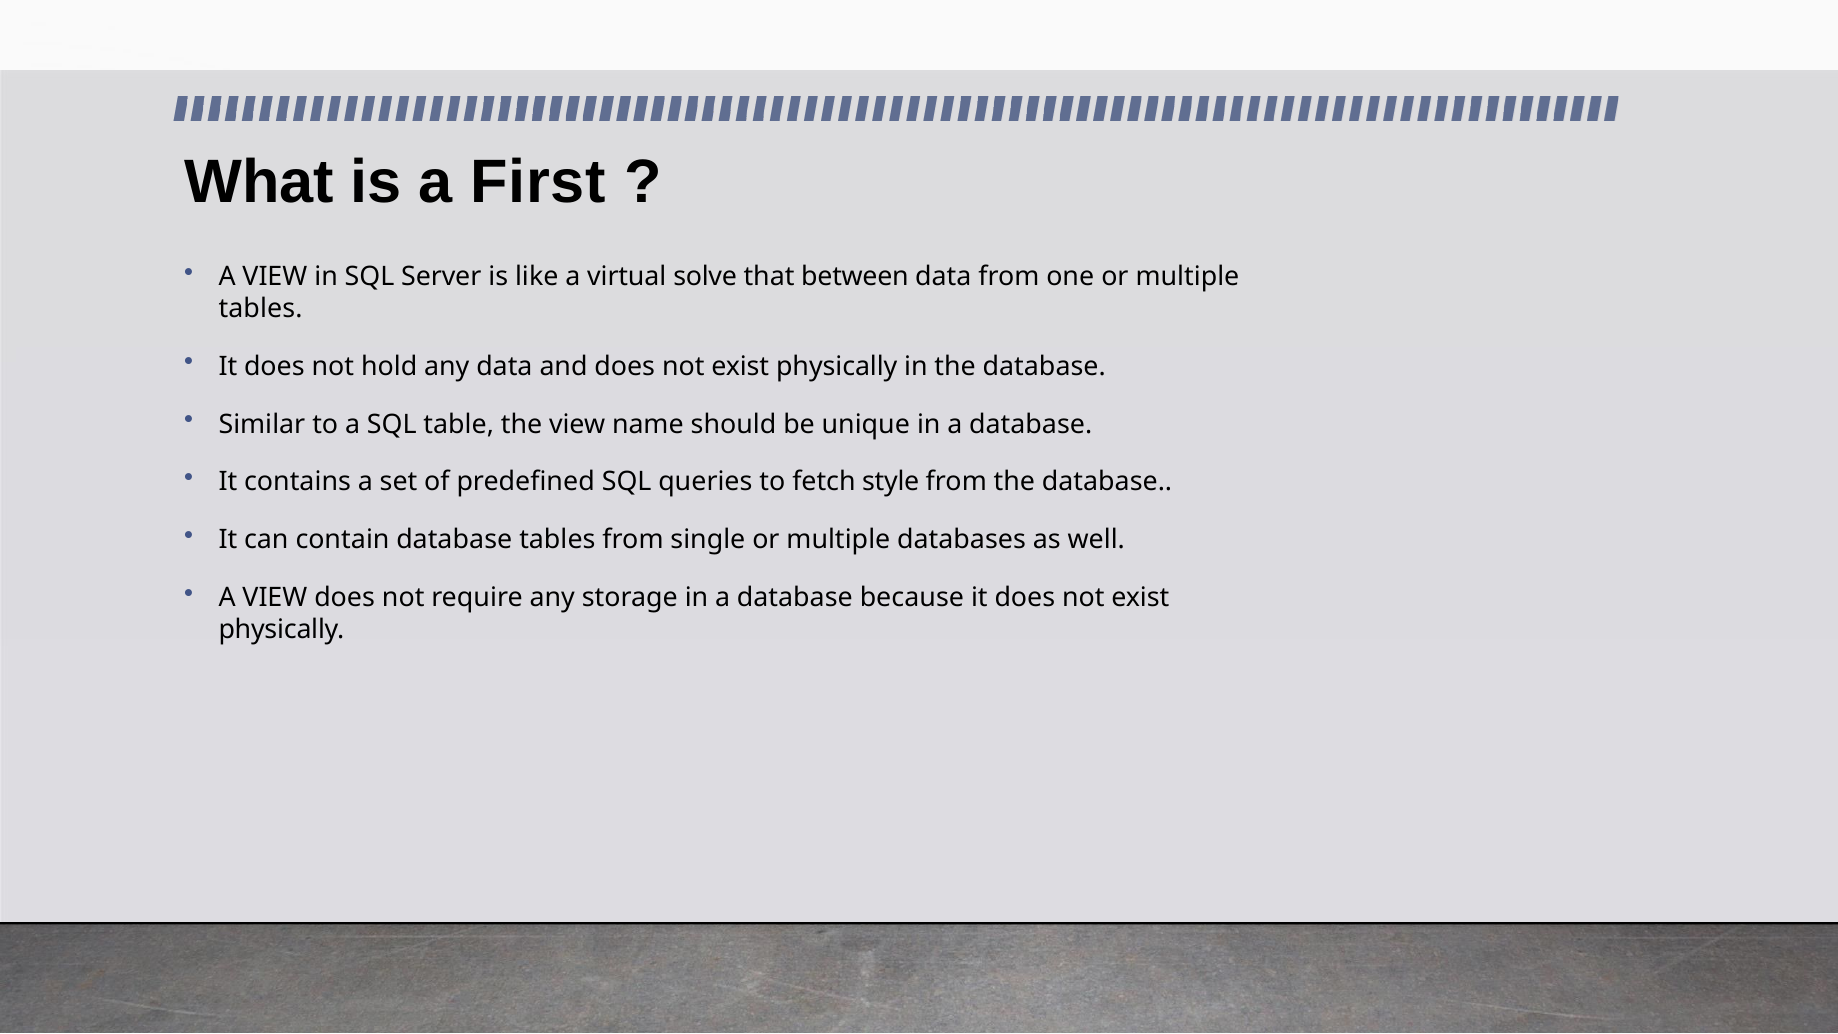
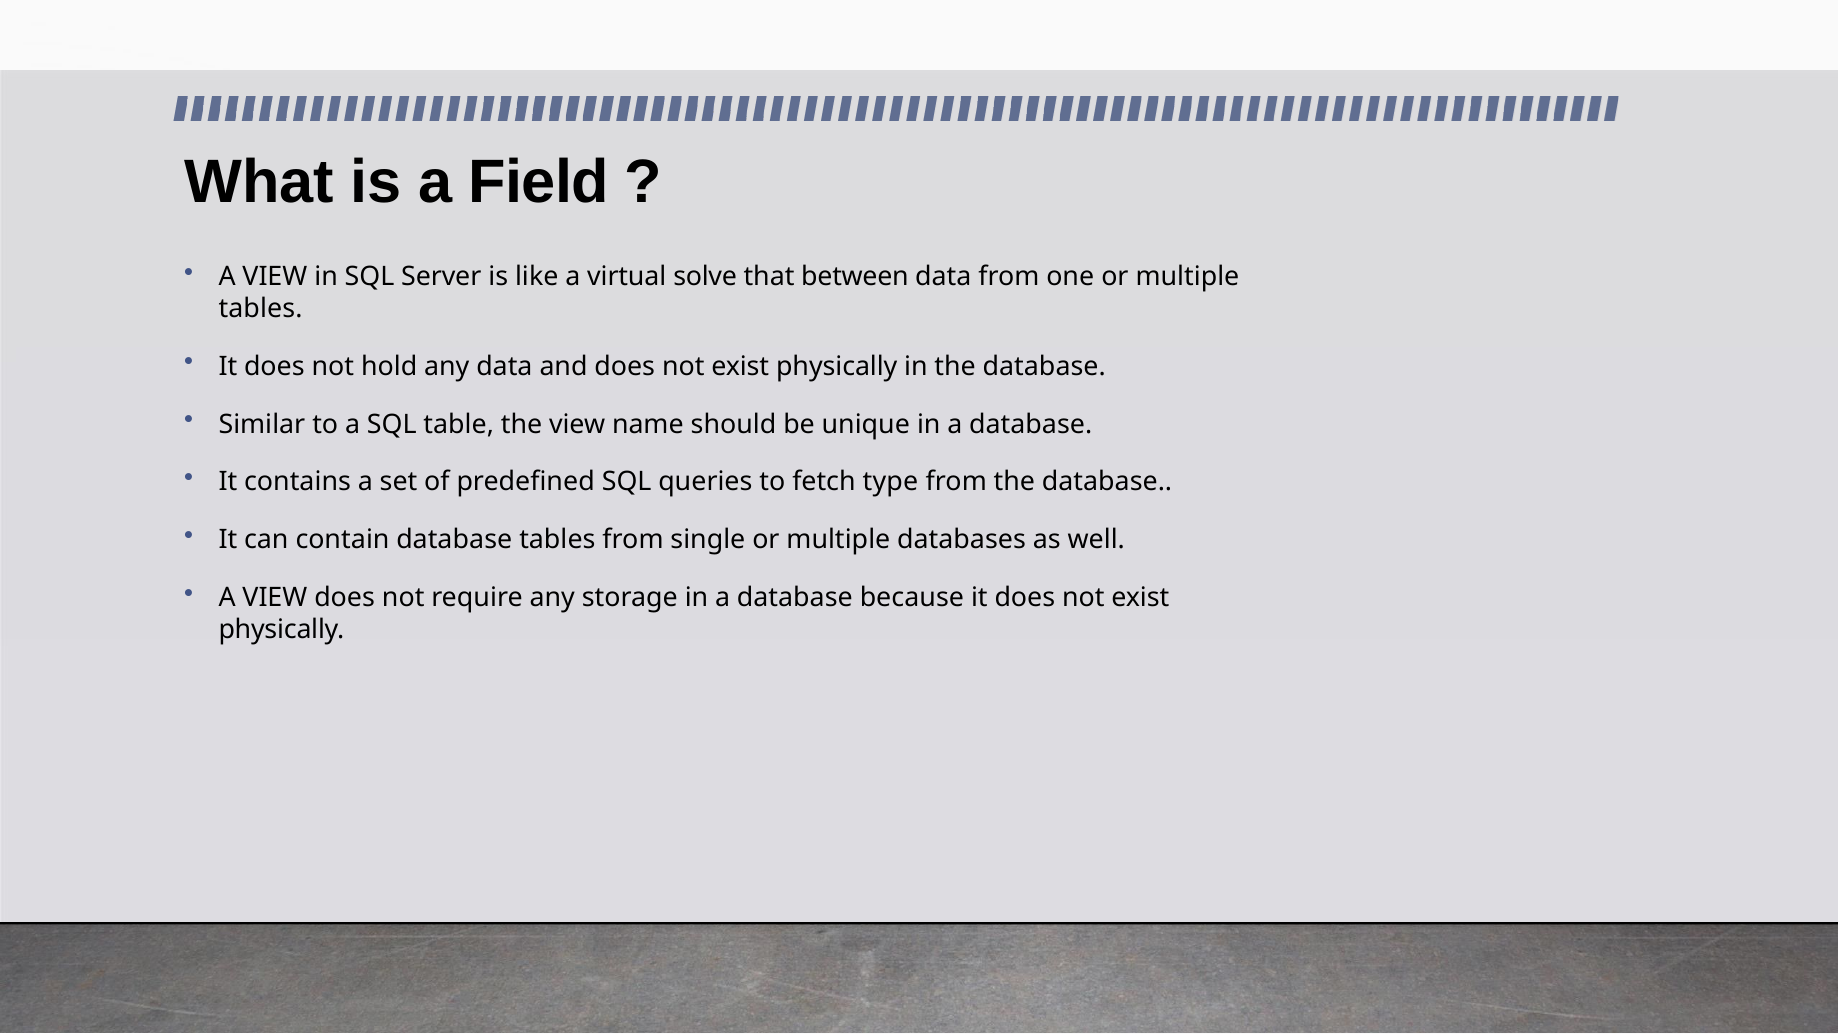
First: First -> Field (539, 183)
style: style -> type (890, 482)
